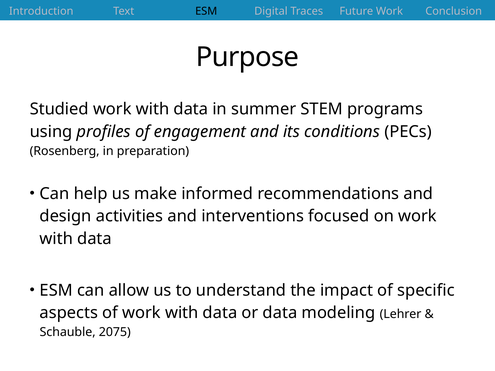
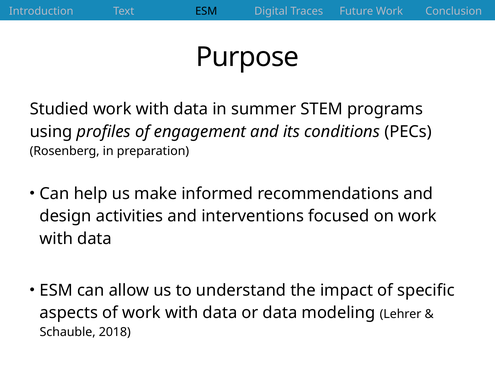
2075: 2075 -> 2018 (115, 332)
